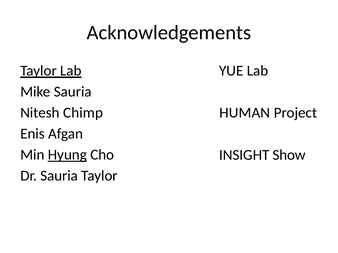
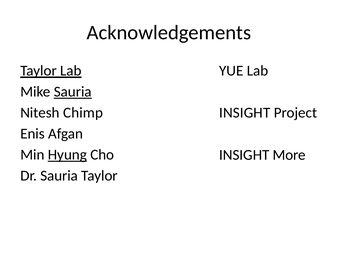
Sauria underline: none -> present (73, 92)
HUMAN: HUMAN -> INSIGHT (245, 113)
Show: Show -> More (289, 155)
